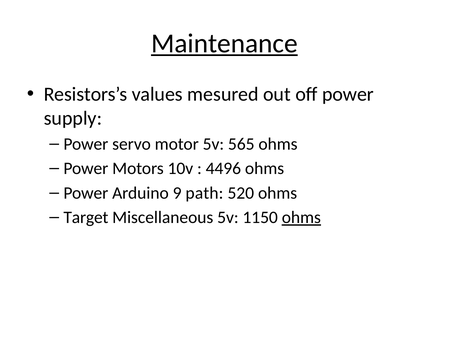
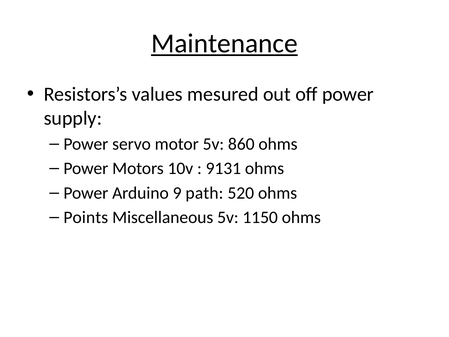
565: 565 -> 860 (241, 144)
4496: 4496 -> 9131 (223, 168)
Target: Target -> Points (86, 217)
ohms underline: present -> none (301, 217)
